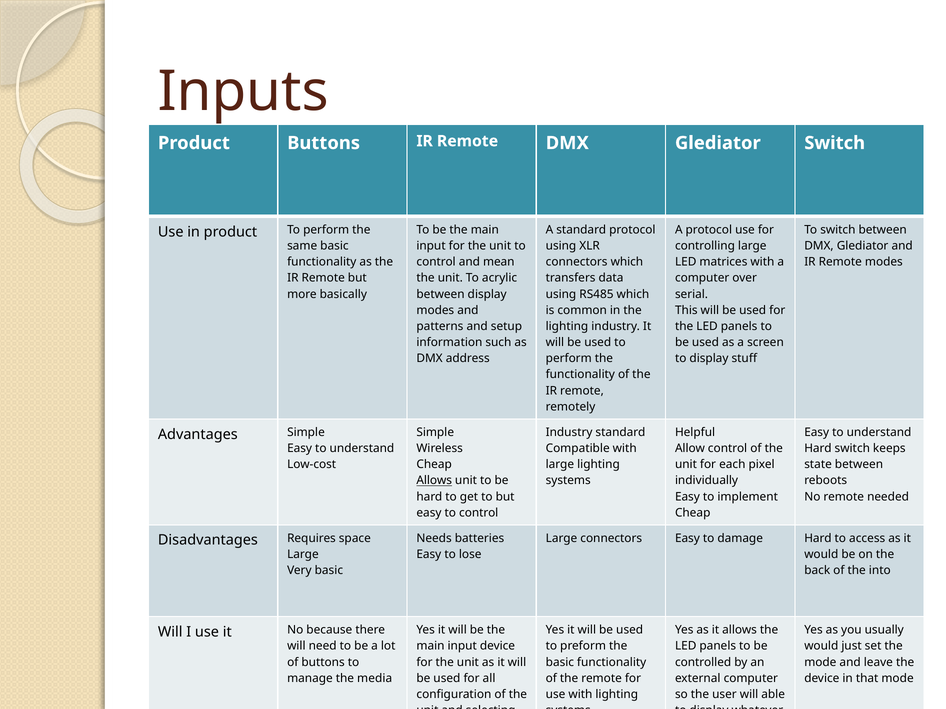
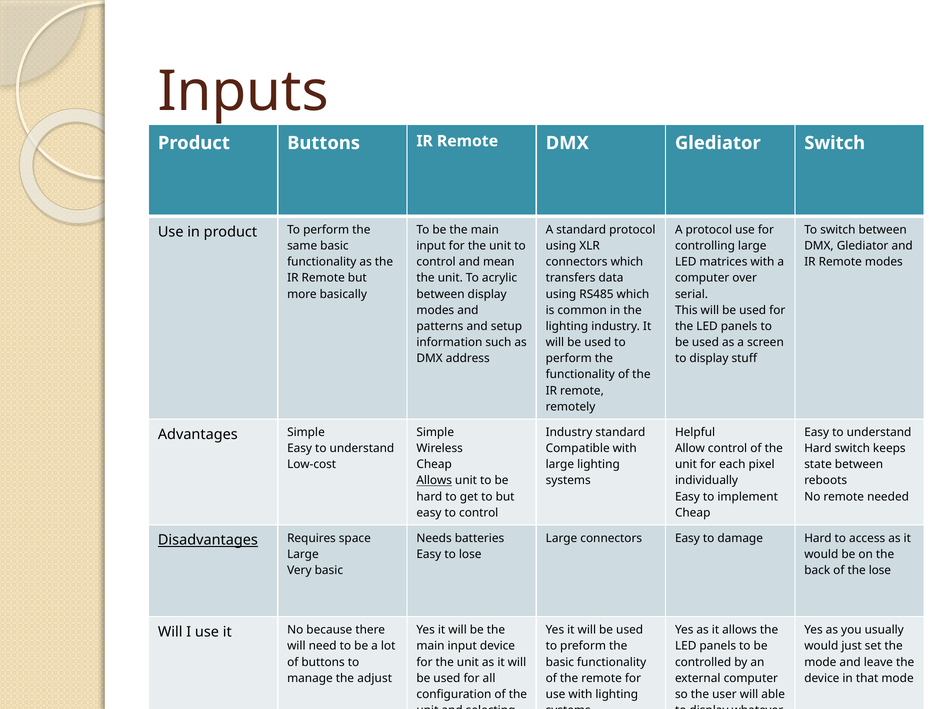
Disadvantages underline: none -> present (208, 541)
the into: into -> lose (880, 571)
media: media -> adjust (375, 679)
